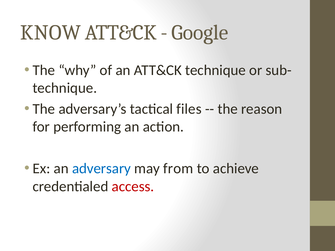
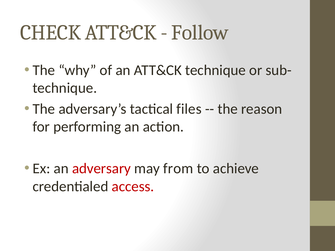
KNOW: KNOW -> CHECK (51, 32)
Google: Google -> Follow (200, 32)
adversary colour: blue -> red (101, 169)
